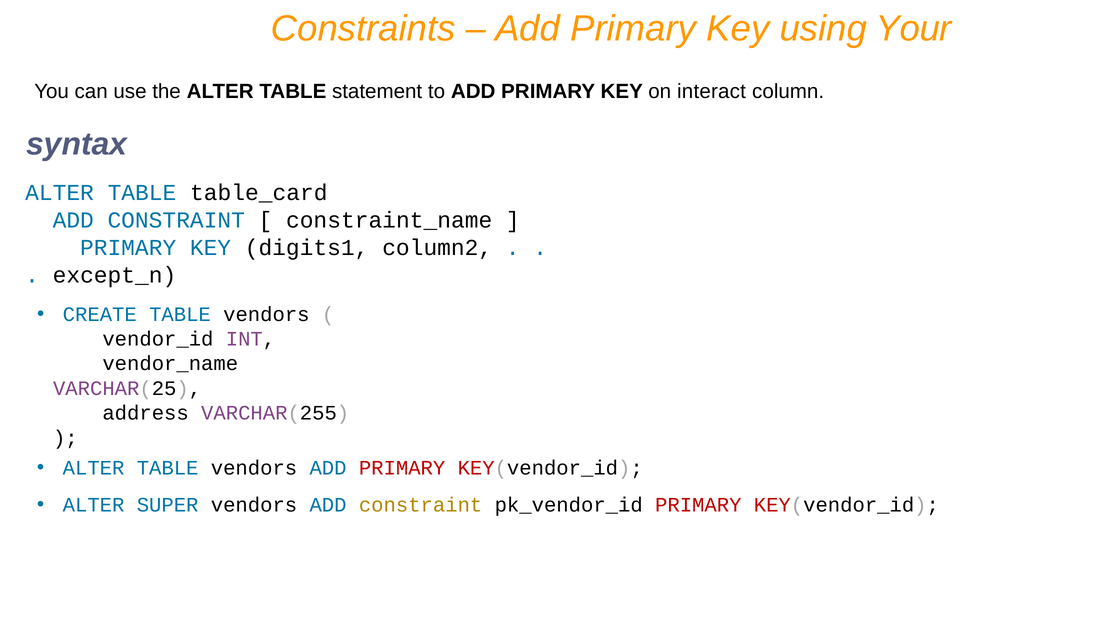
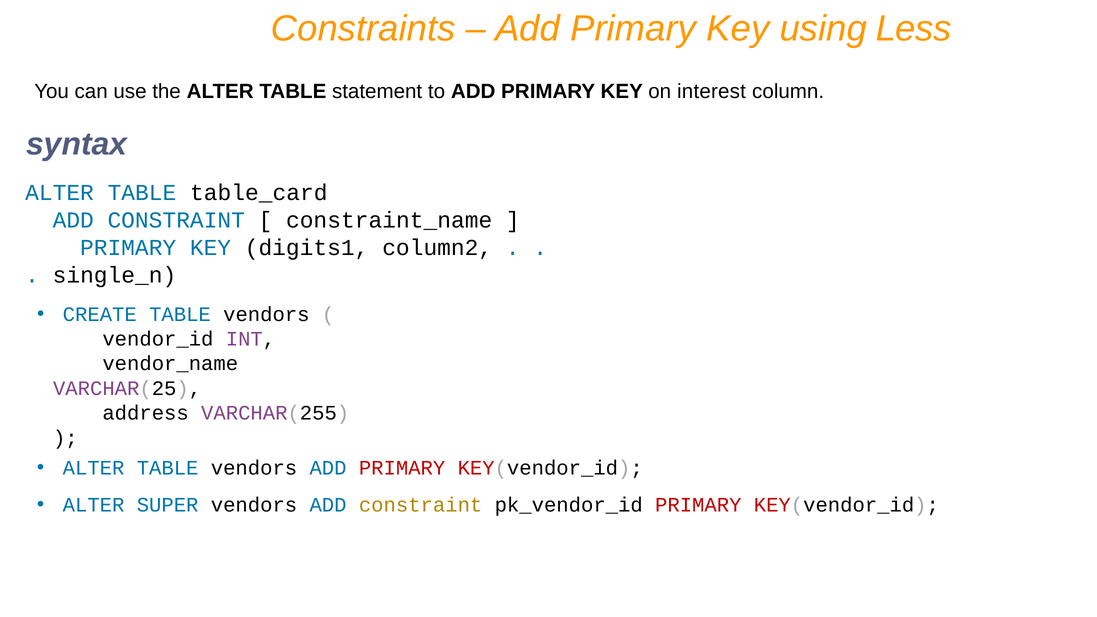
Your: Your -> Less (914, 29)
interact: interact -> interest (712, 91)
except_n: except_n -> single_n (114, 275)
